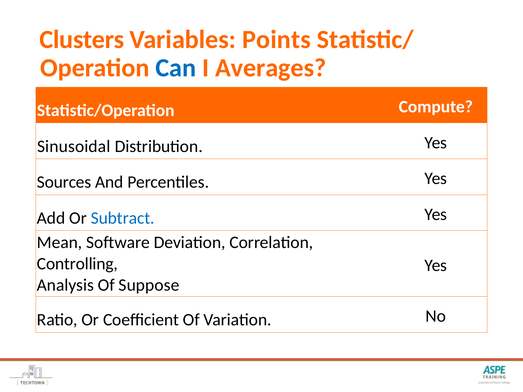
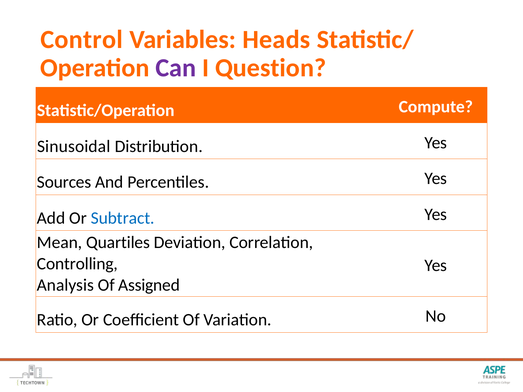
Clusters: Clusters -> Control (82, 40)
Points: Points -> Heads (276, 40)
Can colour: blue -> purple (176, 68)
Averages: Averages -> Question (271, 68)
Software: Software -> Quartiles (118, 243)
Suppose: Suppose -> Assigned (149, 285)
